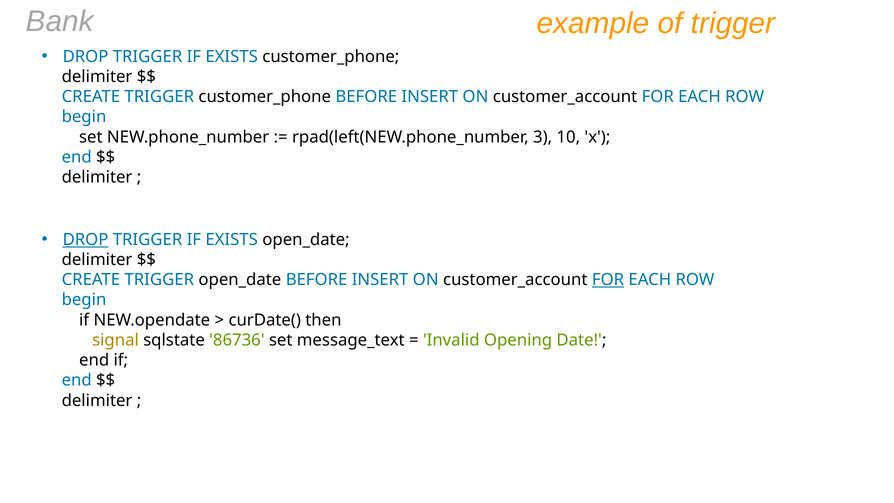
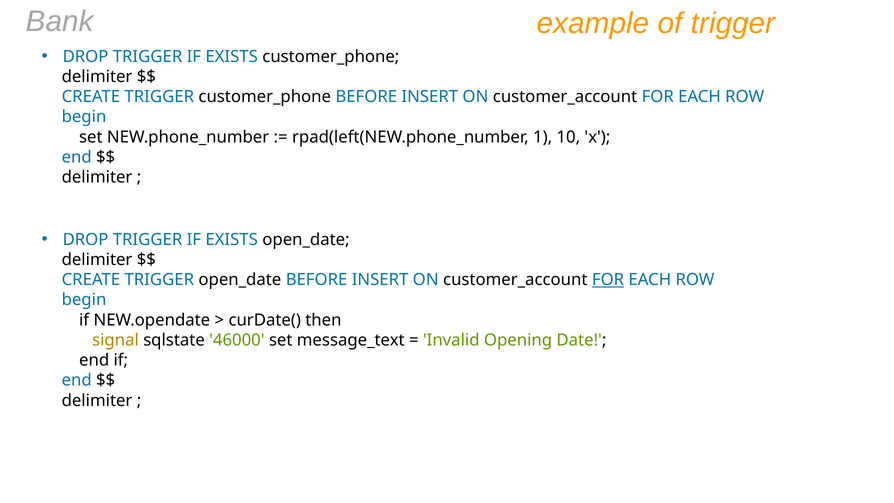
3: 3 -> 1 (543, 137)
DROP underline: present -> none (86, 240)
86736: 86736 -> 46000 (237, 340)
